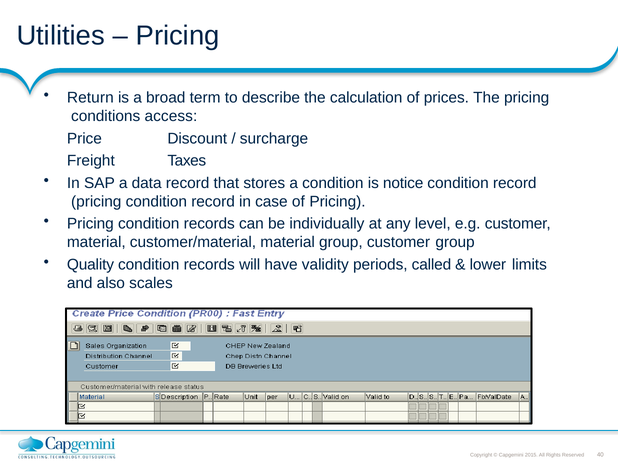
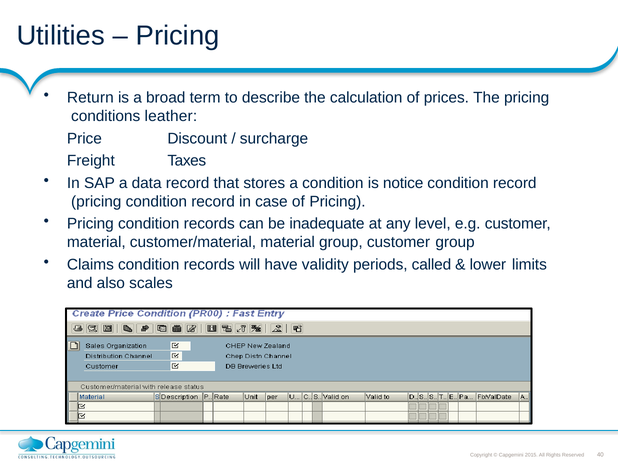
access: access -> leather (171, 116)
individually: individually -> inadequate (327, 224)
Quality: Quality -> Claims (90, 264)
